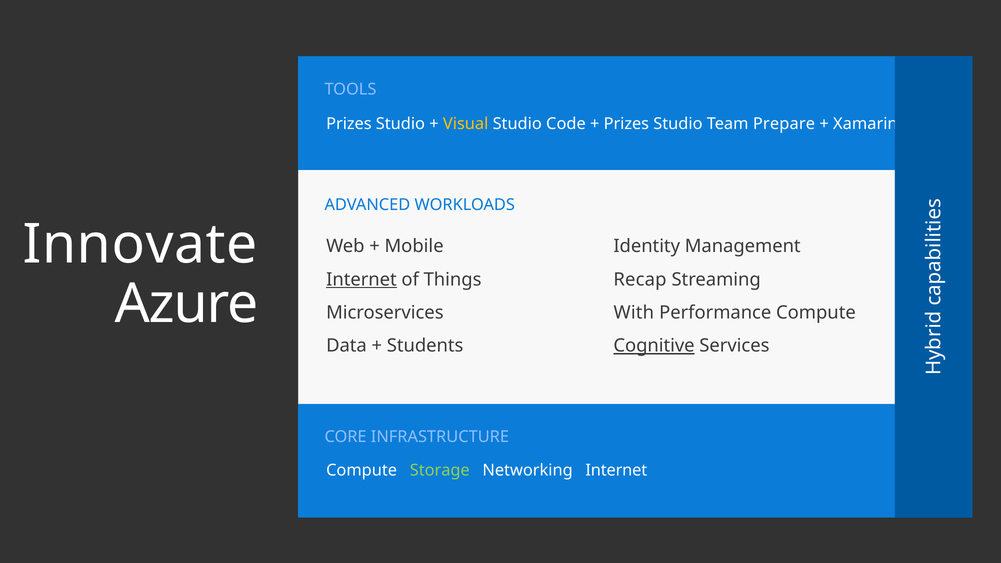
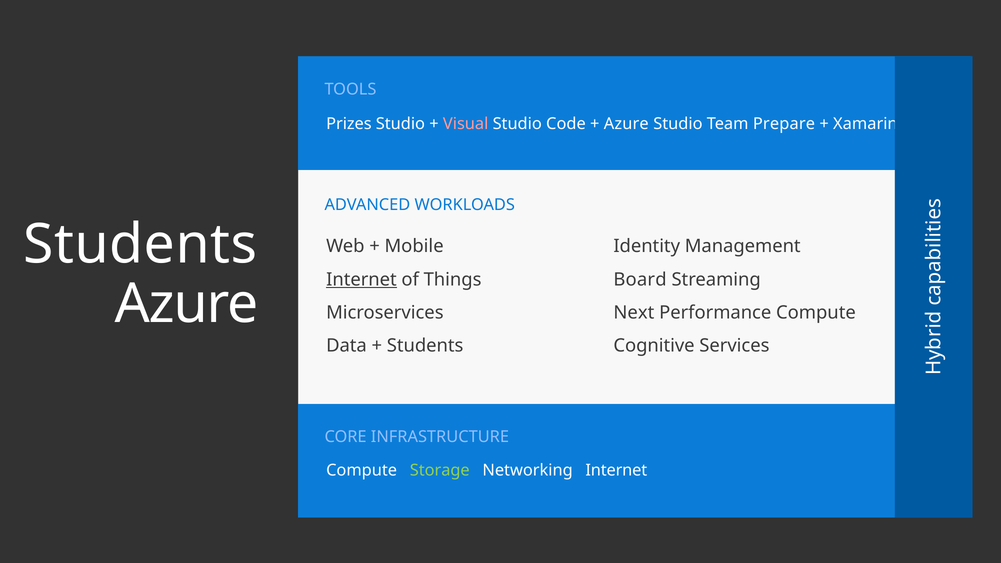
Visual colour: yellow -> pink (466, 124)
Prizes: Prizes -> Azure (626, 124)
Innovate: Innovate -> Students (140, 244)
Recap: Recap -> Board (640, 280)
With: With -> Next (634, 313)
Cognitive underline: present -> none (654, 346)
